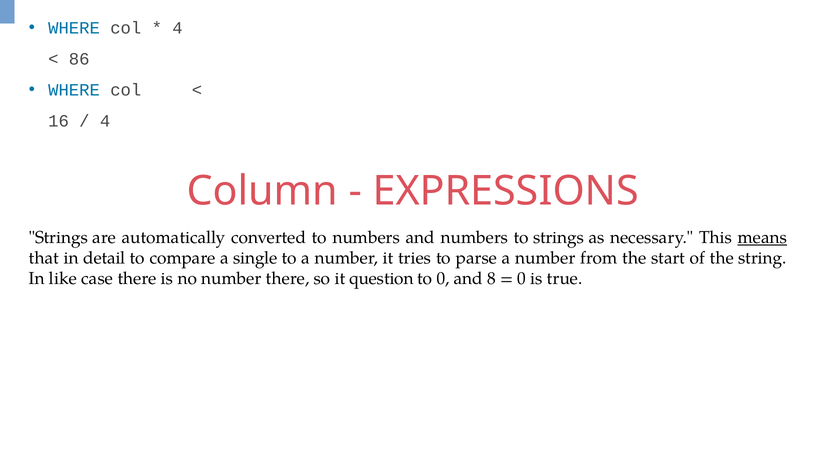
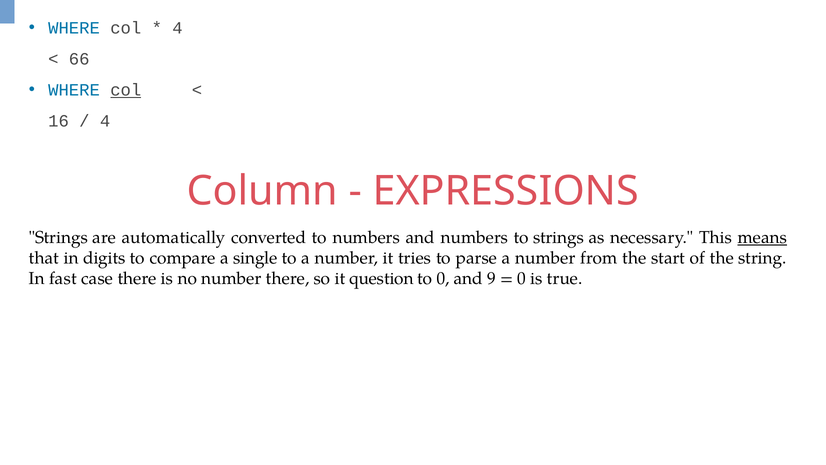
86: 86 -> 66 (79, 59)
col underline: none -> present (126, 90)
detail: detail -> digits (104, 258)
like: like -> fast (63, 279)
8: 8 -> 9 (491, 279)
